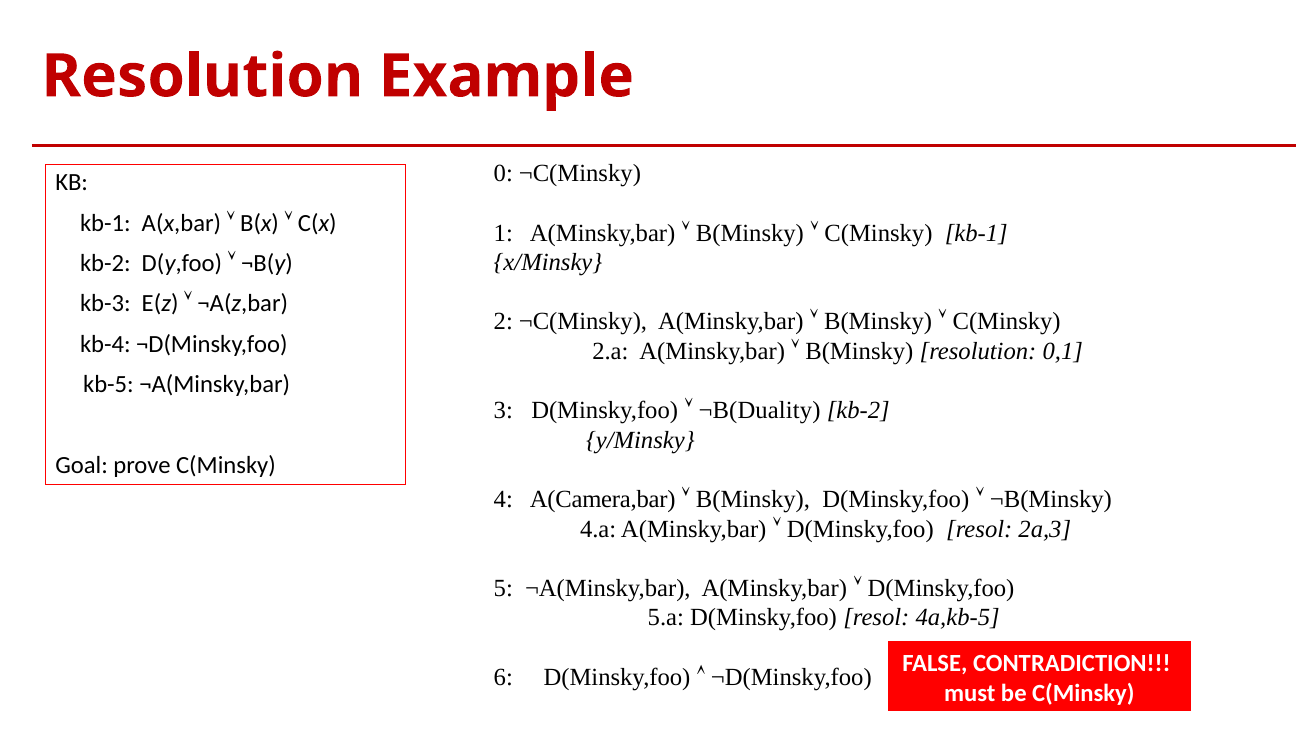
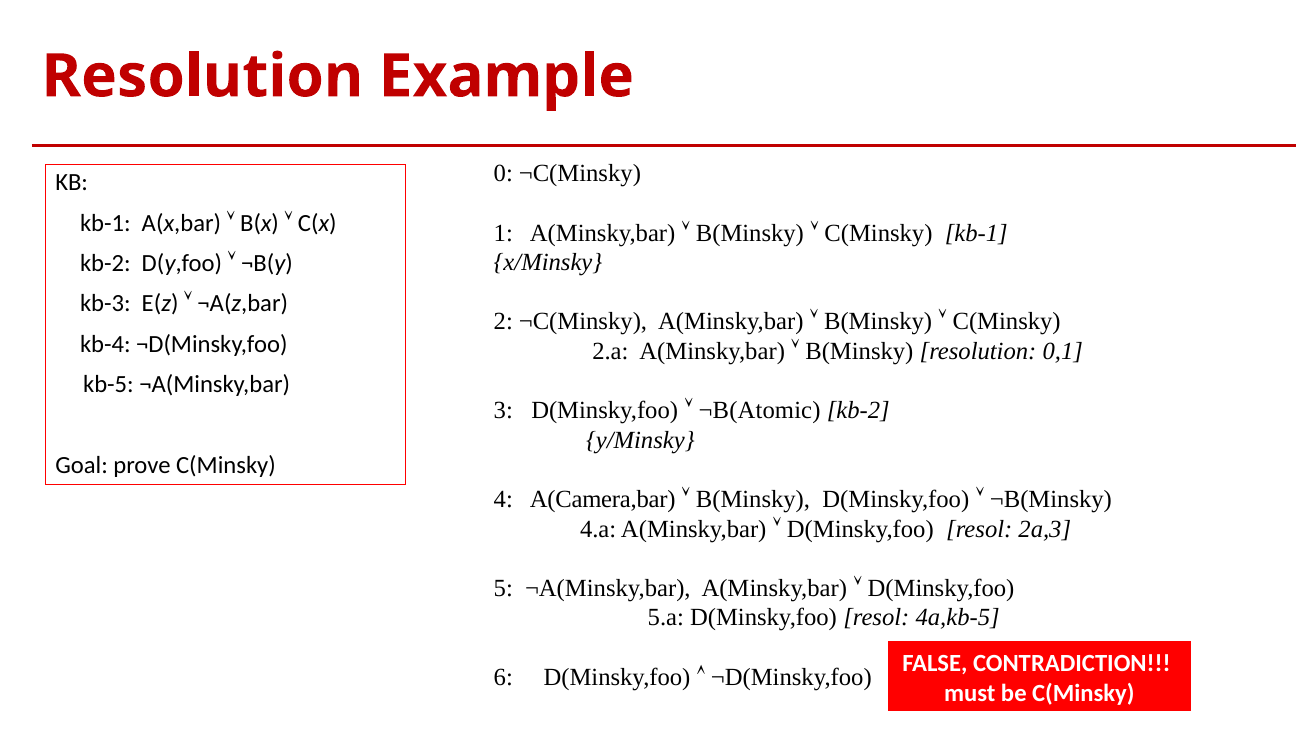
¬B(Duality: ¬B(Duality -> ¬B(Atomic (760, 410)
